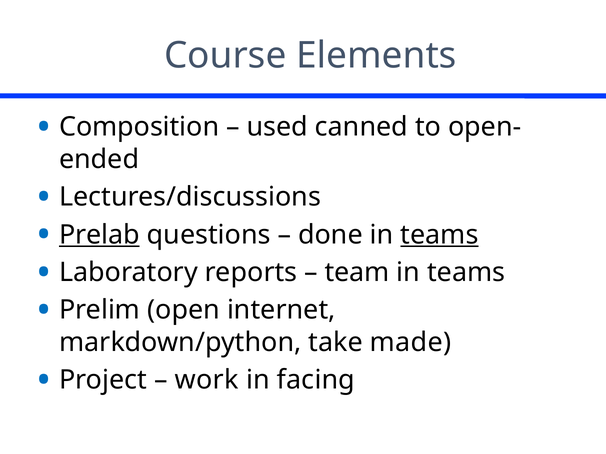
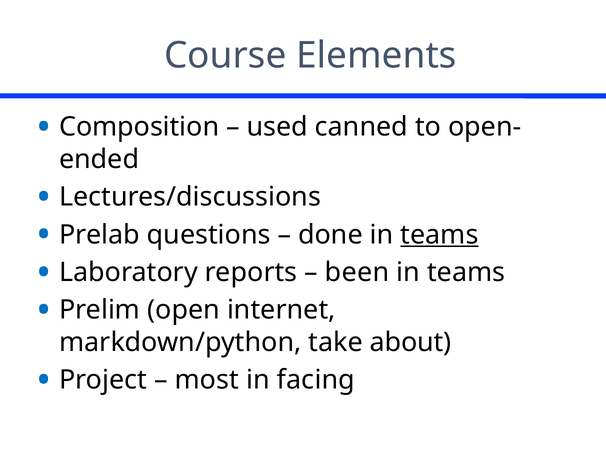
Prelab underline: present -> none (99, 235)
team: team -> been (357, 273)
made: made -> about (411, 343)
work: work -> most (207, 380)
